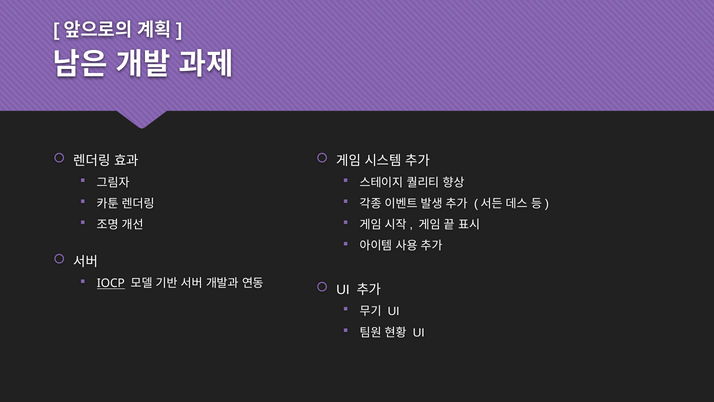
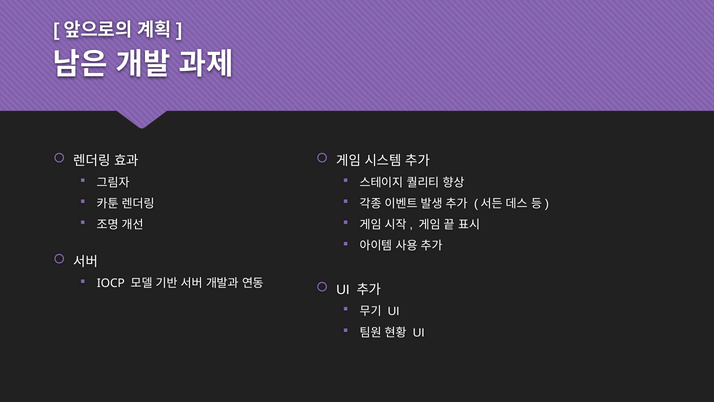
IOCP underline: present -> none (111, 283)
